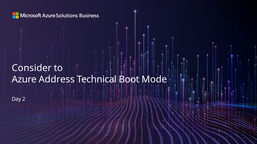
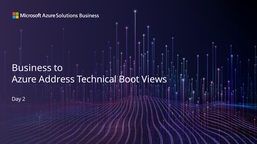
Consider: Consider -> Business (32, 68)
Mode: Mode -> Views (154, 80)
